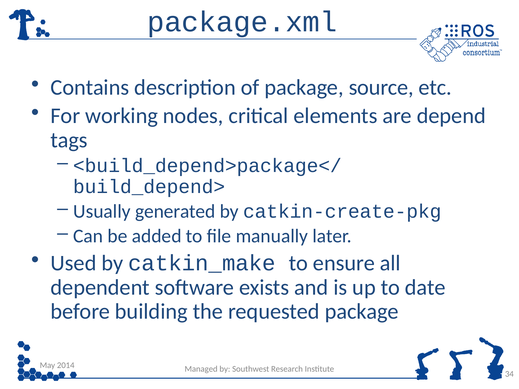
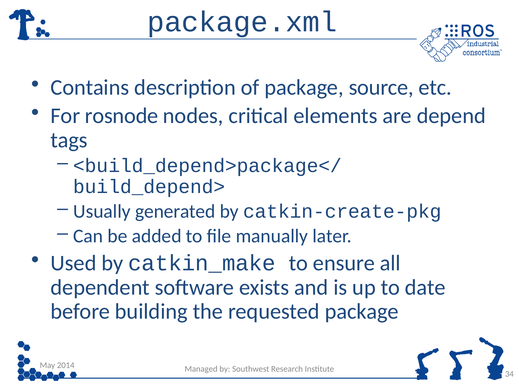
working: working -> rosnode (122, 116)
